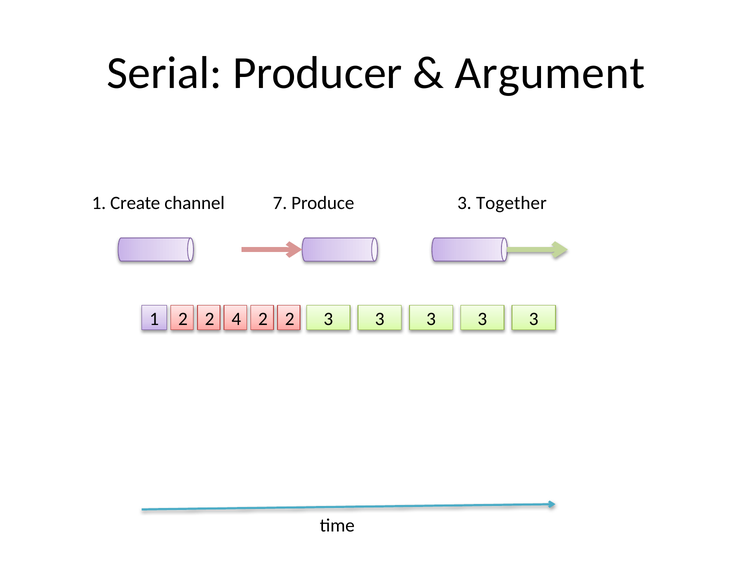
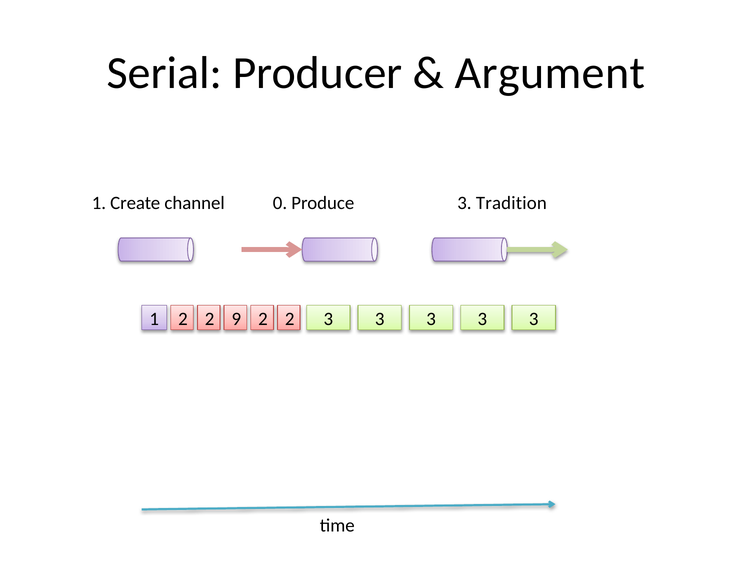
7: 7 -> 0 (280, 203)
Together: Together -> Tradition (511, 203)
4: 4 -> 9 (236, 319)
